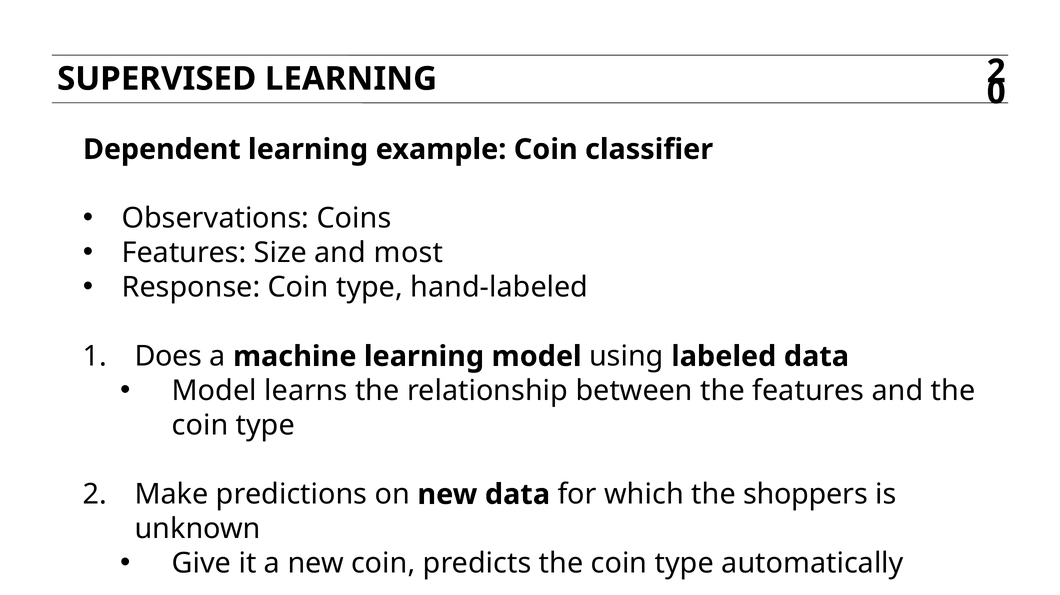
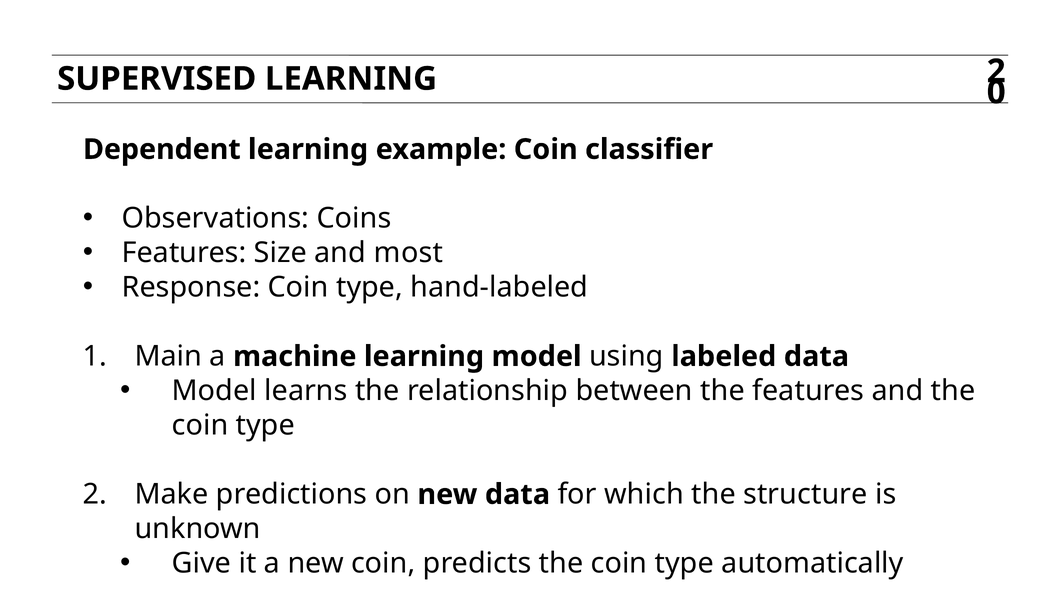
Does: Does -> Main (168, 357)
shoppers: shoppers -> structure (805, 495)
